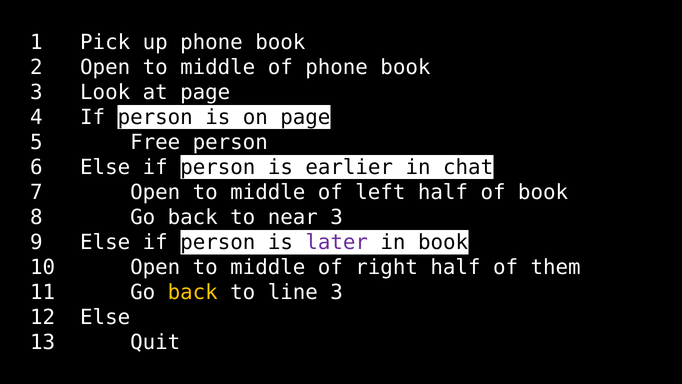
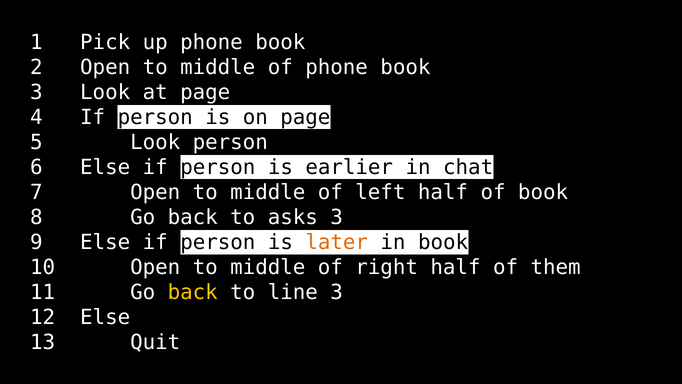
5 Free: Free -> Look (155, 142)
near: near -> asks (293, 217)
later colour: purple -> orange (337, 242)
